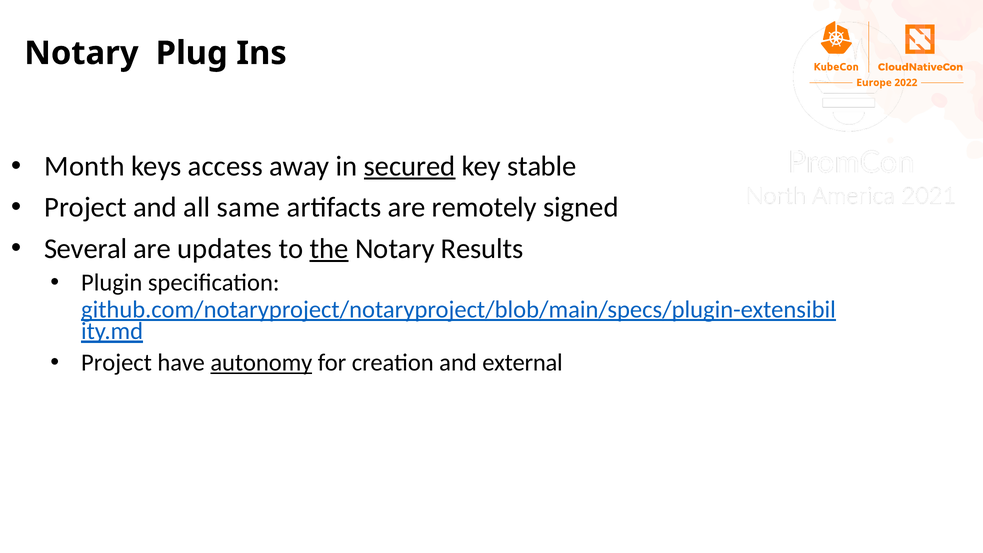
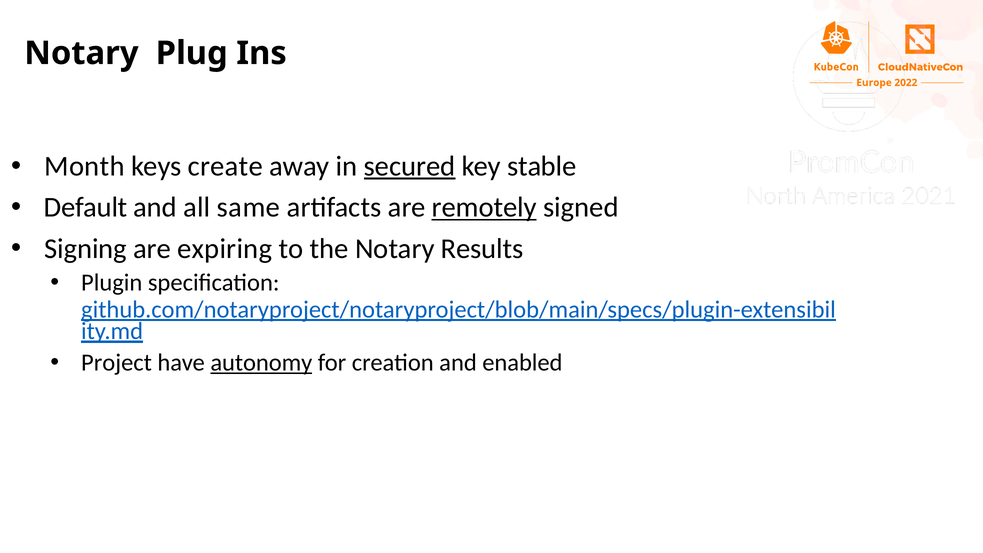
access: access -> create (225, 166)
Project: Project -> Default (86, 207)
remotely underline: none -> present (484, 207)
Several: Several -> Signing (86, 249)
updates: updates -> expiring (225, 249)
the underline: present -> none (329, 249)
external: external -> enabled (522, 363)
